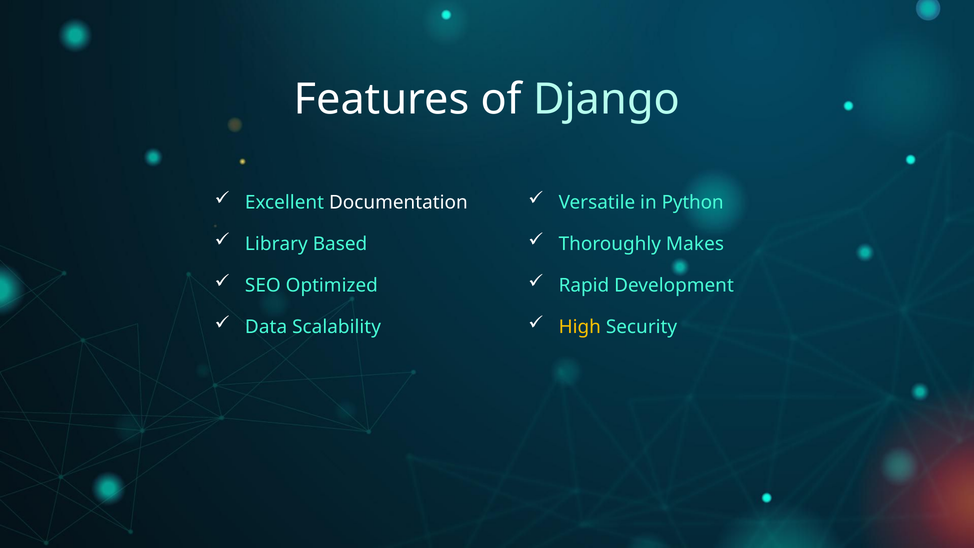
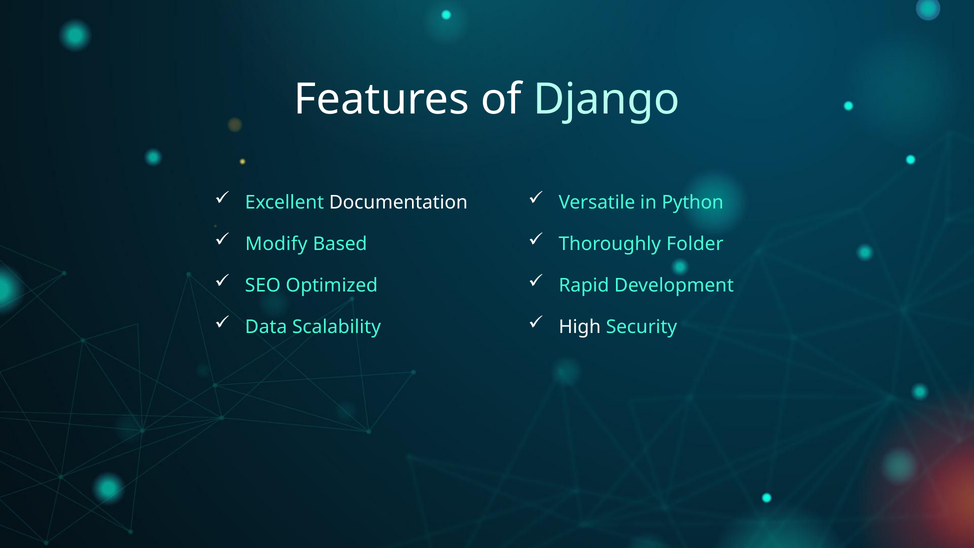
Library: Library -> Modify (276, 244)
Makes: Makes -> Folder (695, 244)
High colour: yellow -> white (580, 327)
